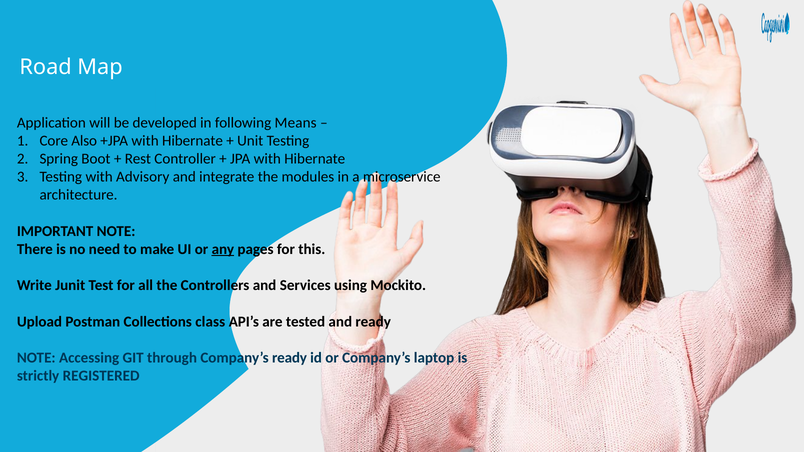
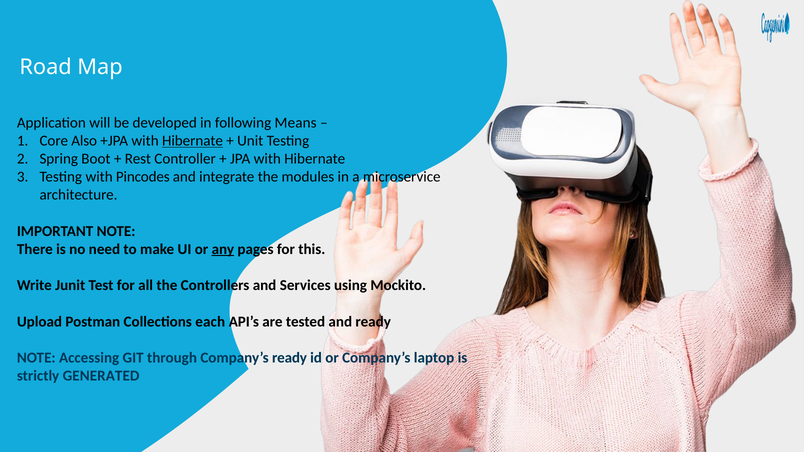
Hibernate underline: none -> present (192, 141)
Advisory: Advisory -> Pincodes (143, 177)
class: class -> each (210, 322)
REGISTERED: REGISTERED -> GENERATED (101, 376)
